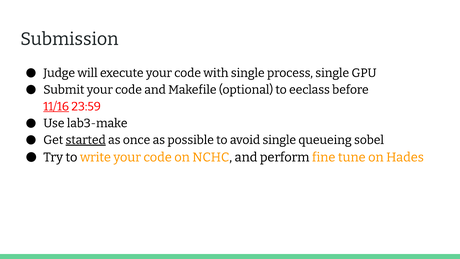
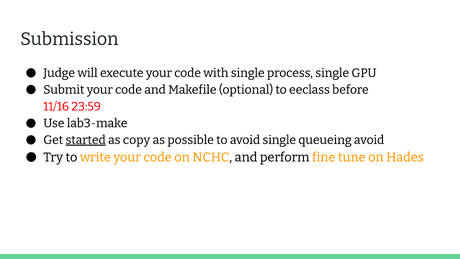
11/16 underline: present -> none (56, 106)
once: once -> copy (136, 140)
queueing sobel: sobel -> avoid (369, 140)
